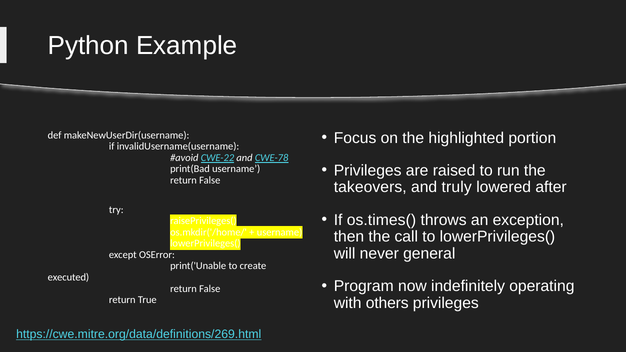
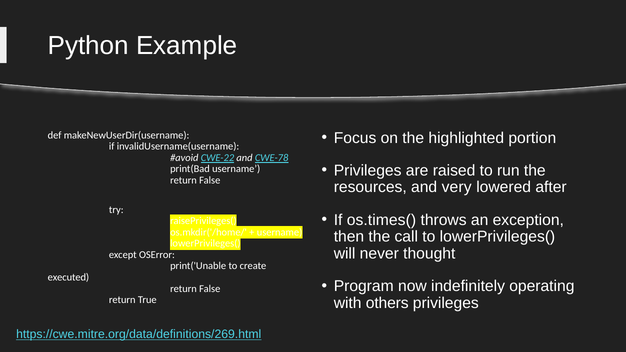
takeovers: takeovers -> resources (370, 187)
truly: truly -> very (457, 187)
general: general -> thought (429, 254)
